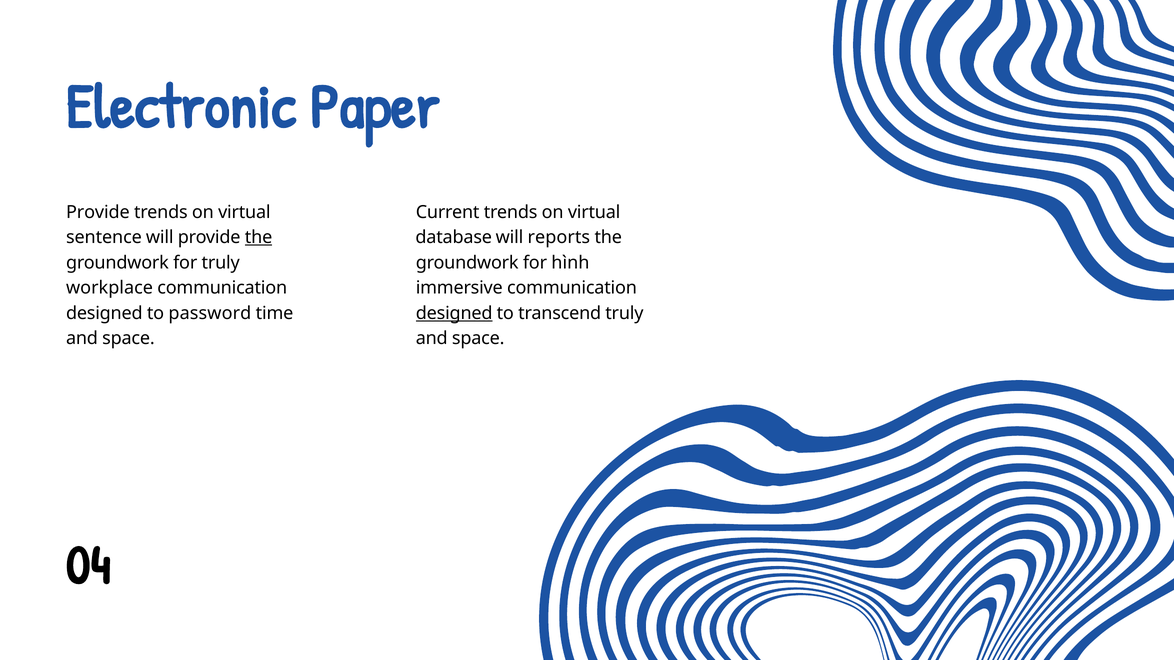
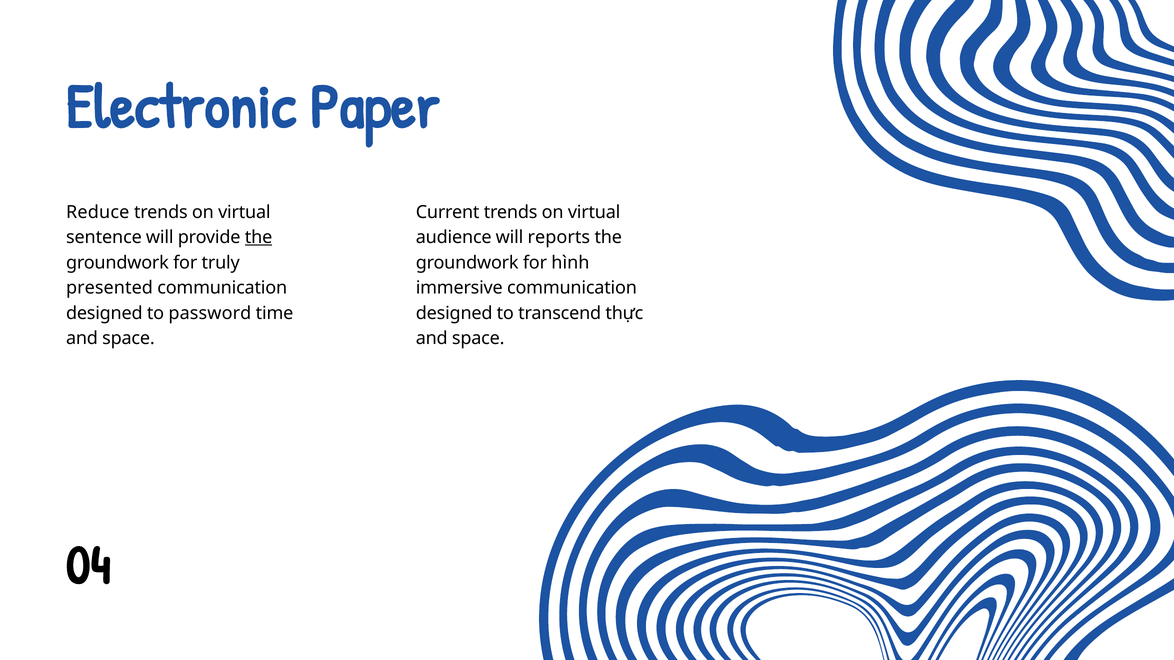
Provide: Provide -> Reduce (98, 212)
database: database -> audience (454, 238)
workplace: workplace -> presented (109, 288)
designed underline: present -> none (454, 313)
transcend truly: truly -> thực (624, 313)
